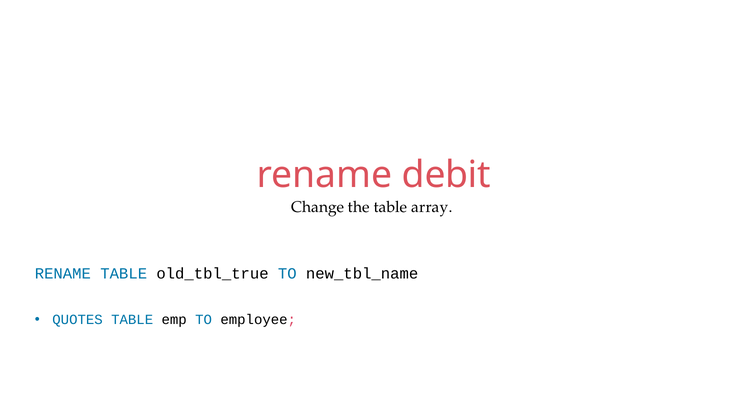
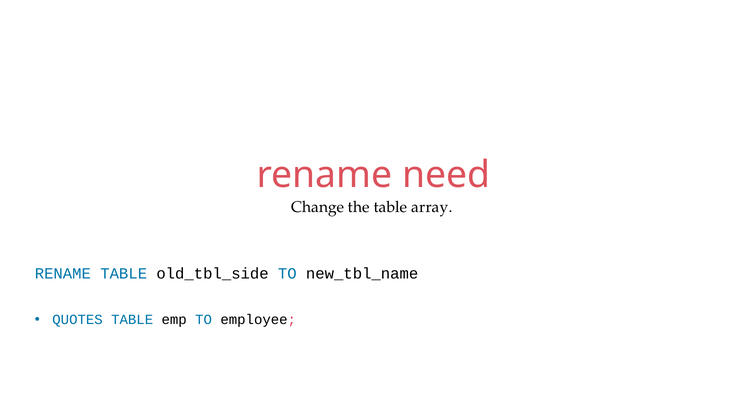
debit: debit -> need (446, 175)
old_tbl_true: old_tbl_true -> old_tbl_side (213, 274)
